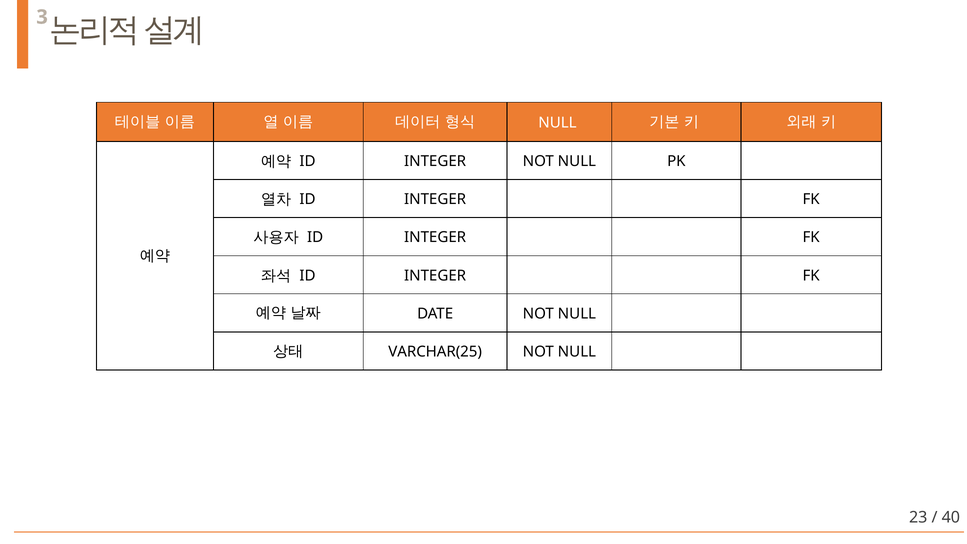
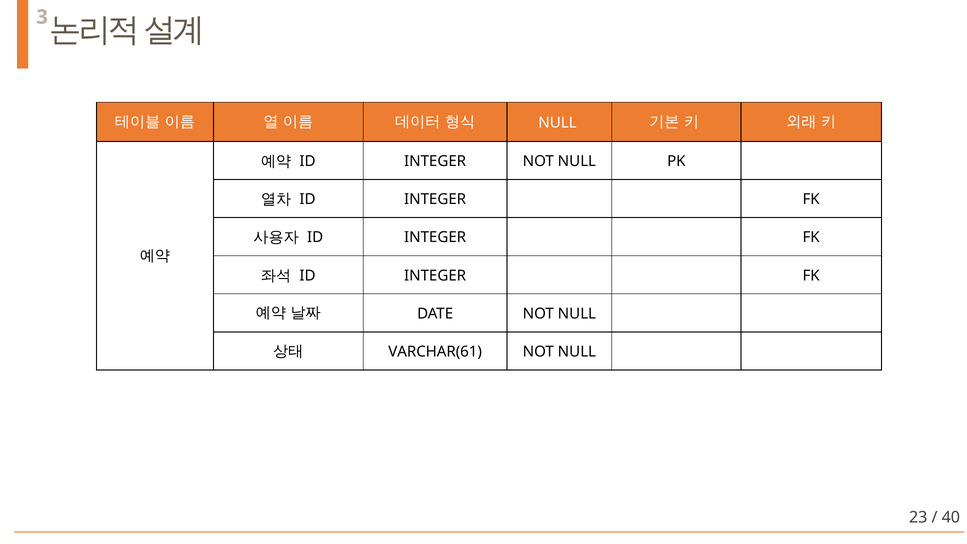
VARCHAR(25: VARCHAR(25 -> VARCHAR(61 (435, 352)
